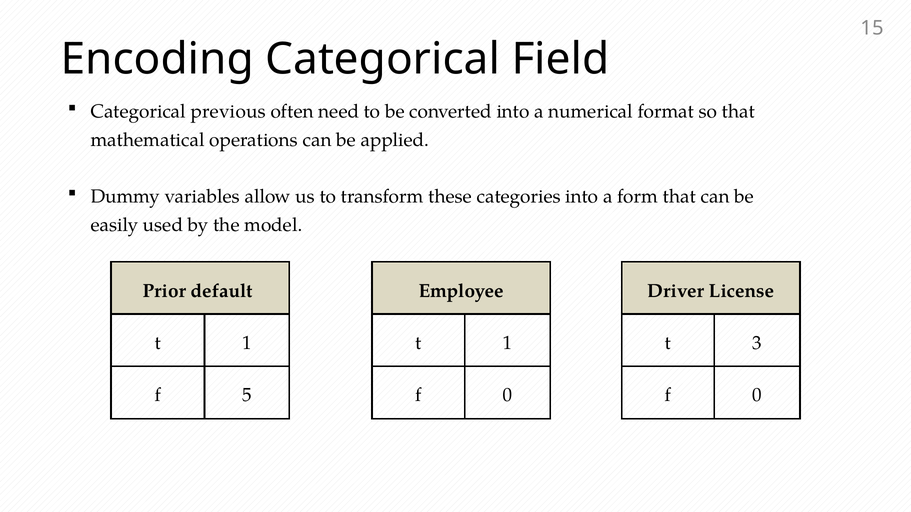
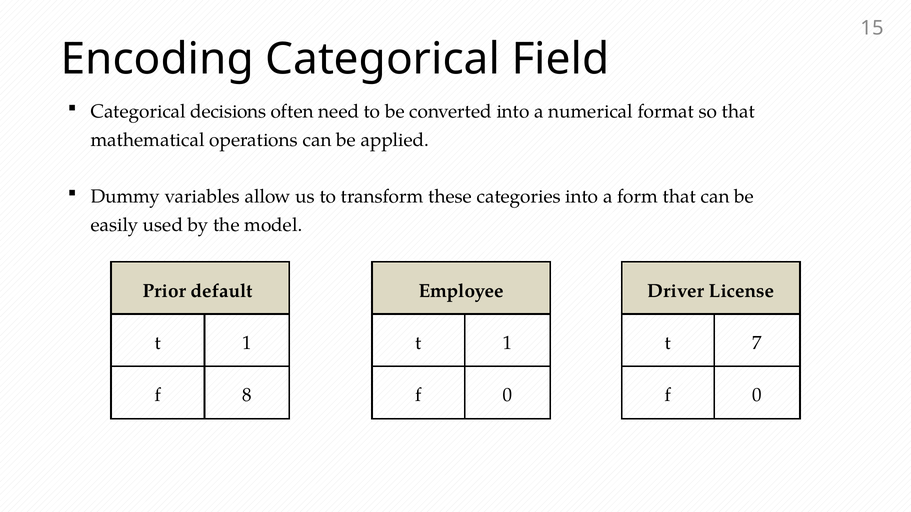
previous: previous -> decisions (228, 112)
3: 3 -> 7 (757, 343)
5: 5 -> 8 (247, 395)
